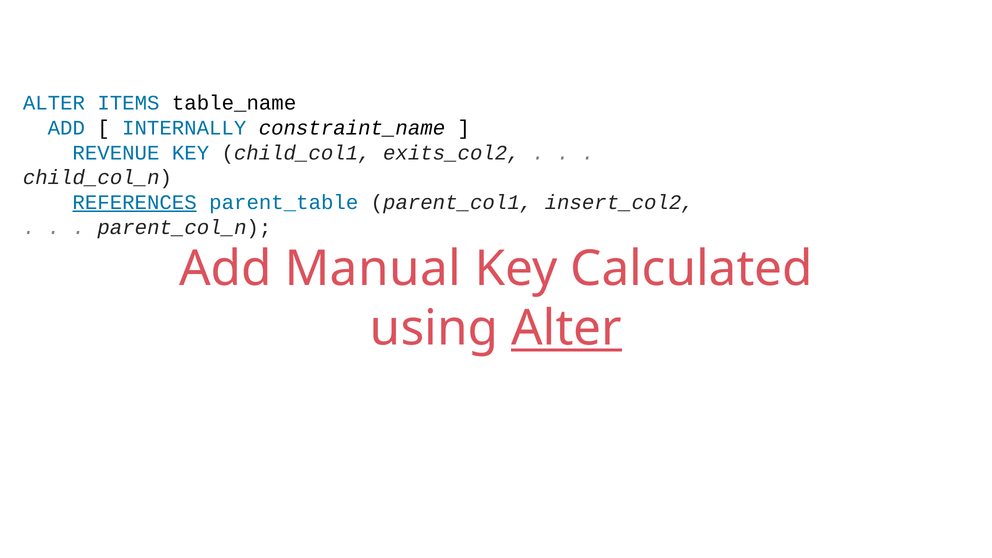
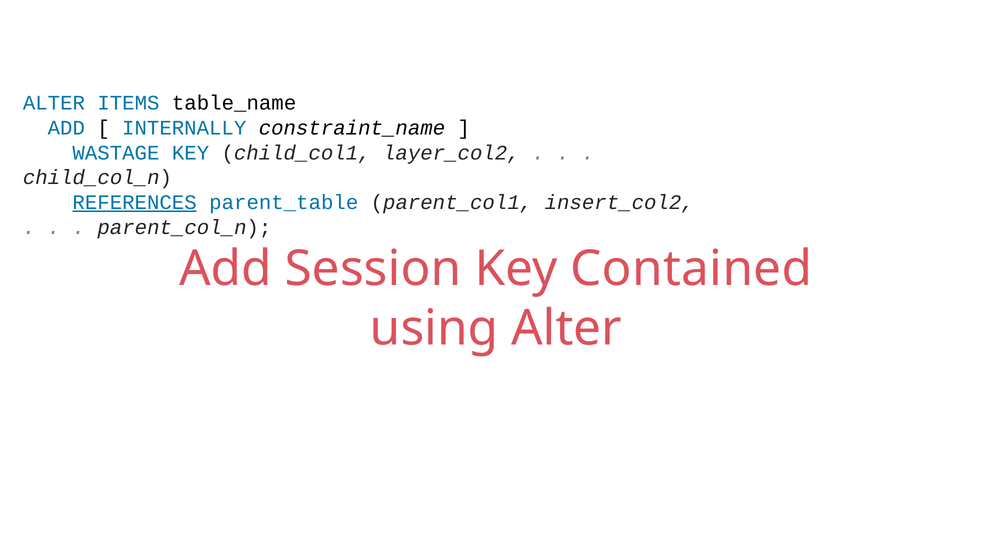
REVENUE: REVENUE -> WASTAGE (116, 153)
exits_col2: exits_col2 -> layer_col2 (451, 153)
Manual: Manual -> Session (373, 269)
Calculated: Calculated -> Contained (691, 269)
Alter underline: present -> none (566, 329)
